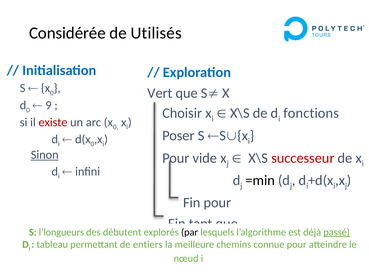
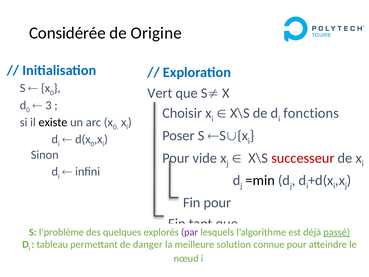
Utilisés: Utilisés -> Origine (156, 33)
9: 9 -> 3 (48, 105)
existe colour: red -> black (53, 122)
Sinon underline: present -> none (45, 155)
l’longueurs: l’longueurs -> l’problème (61, 232)
débutent: débutent -> quelques (122, 232)
par colour: black -> purple (190, 232)
entiers: entiers -> danger (148, 244)
chemins: chemins -> solution (234, 244)
